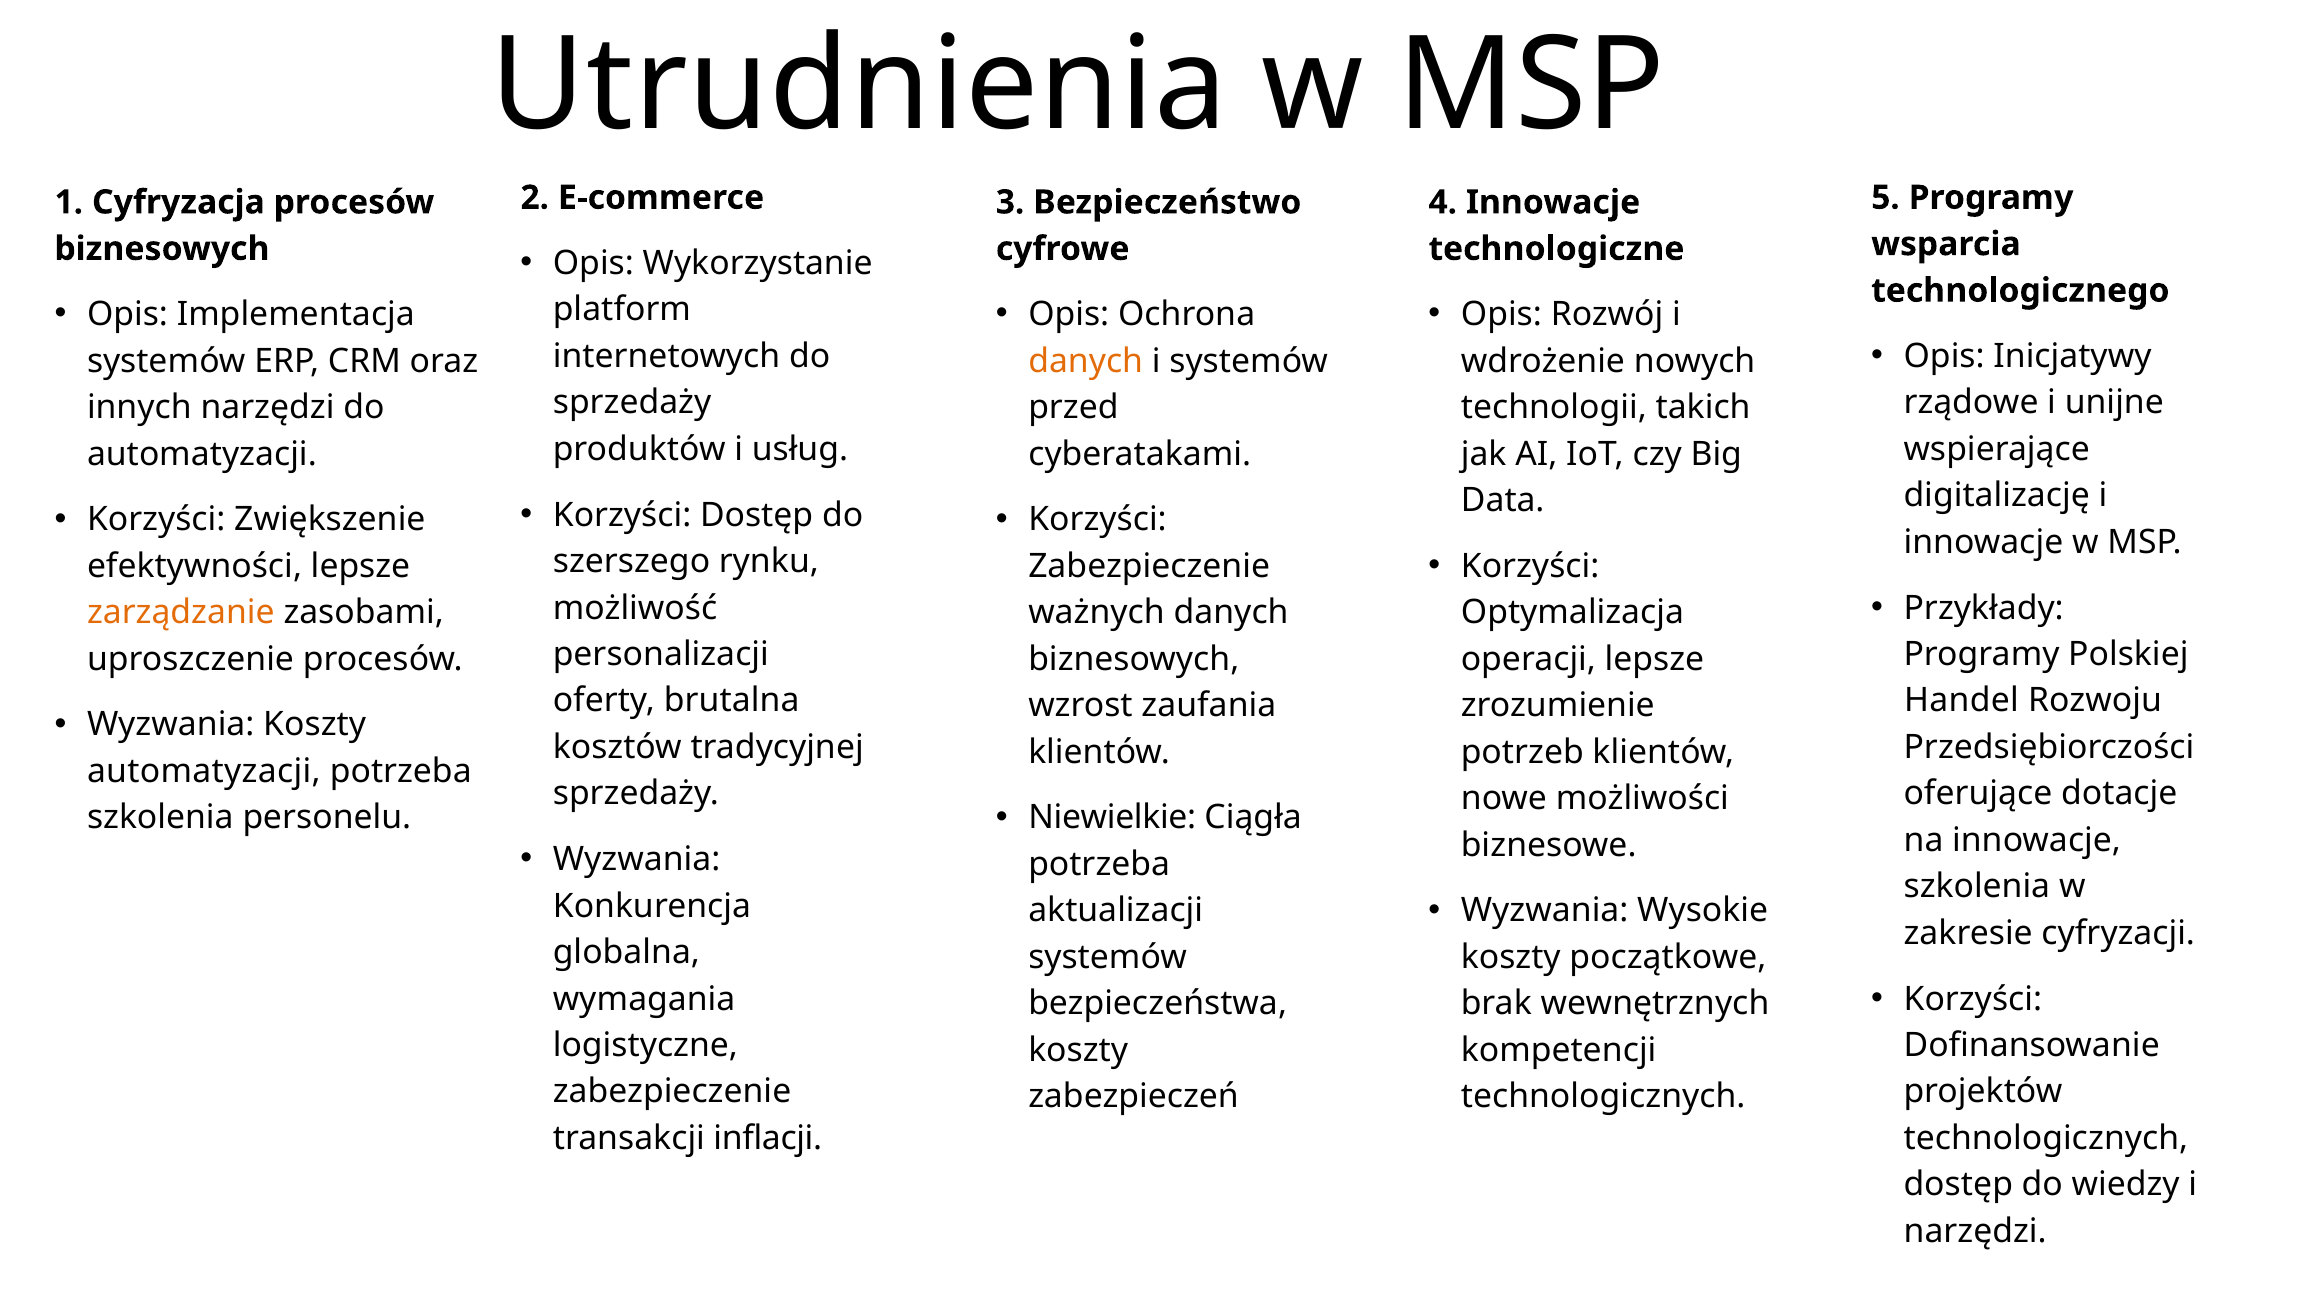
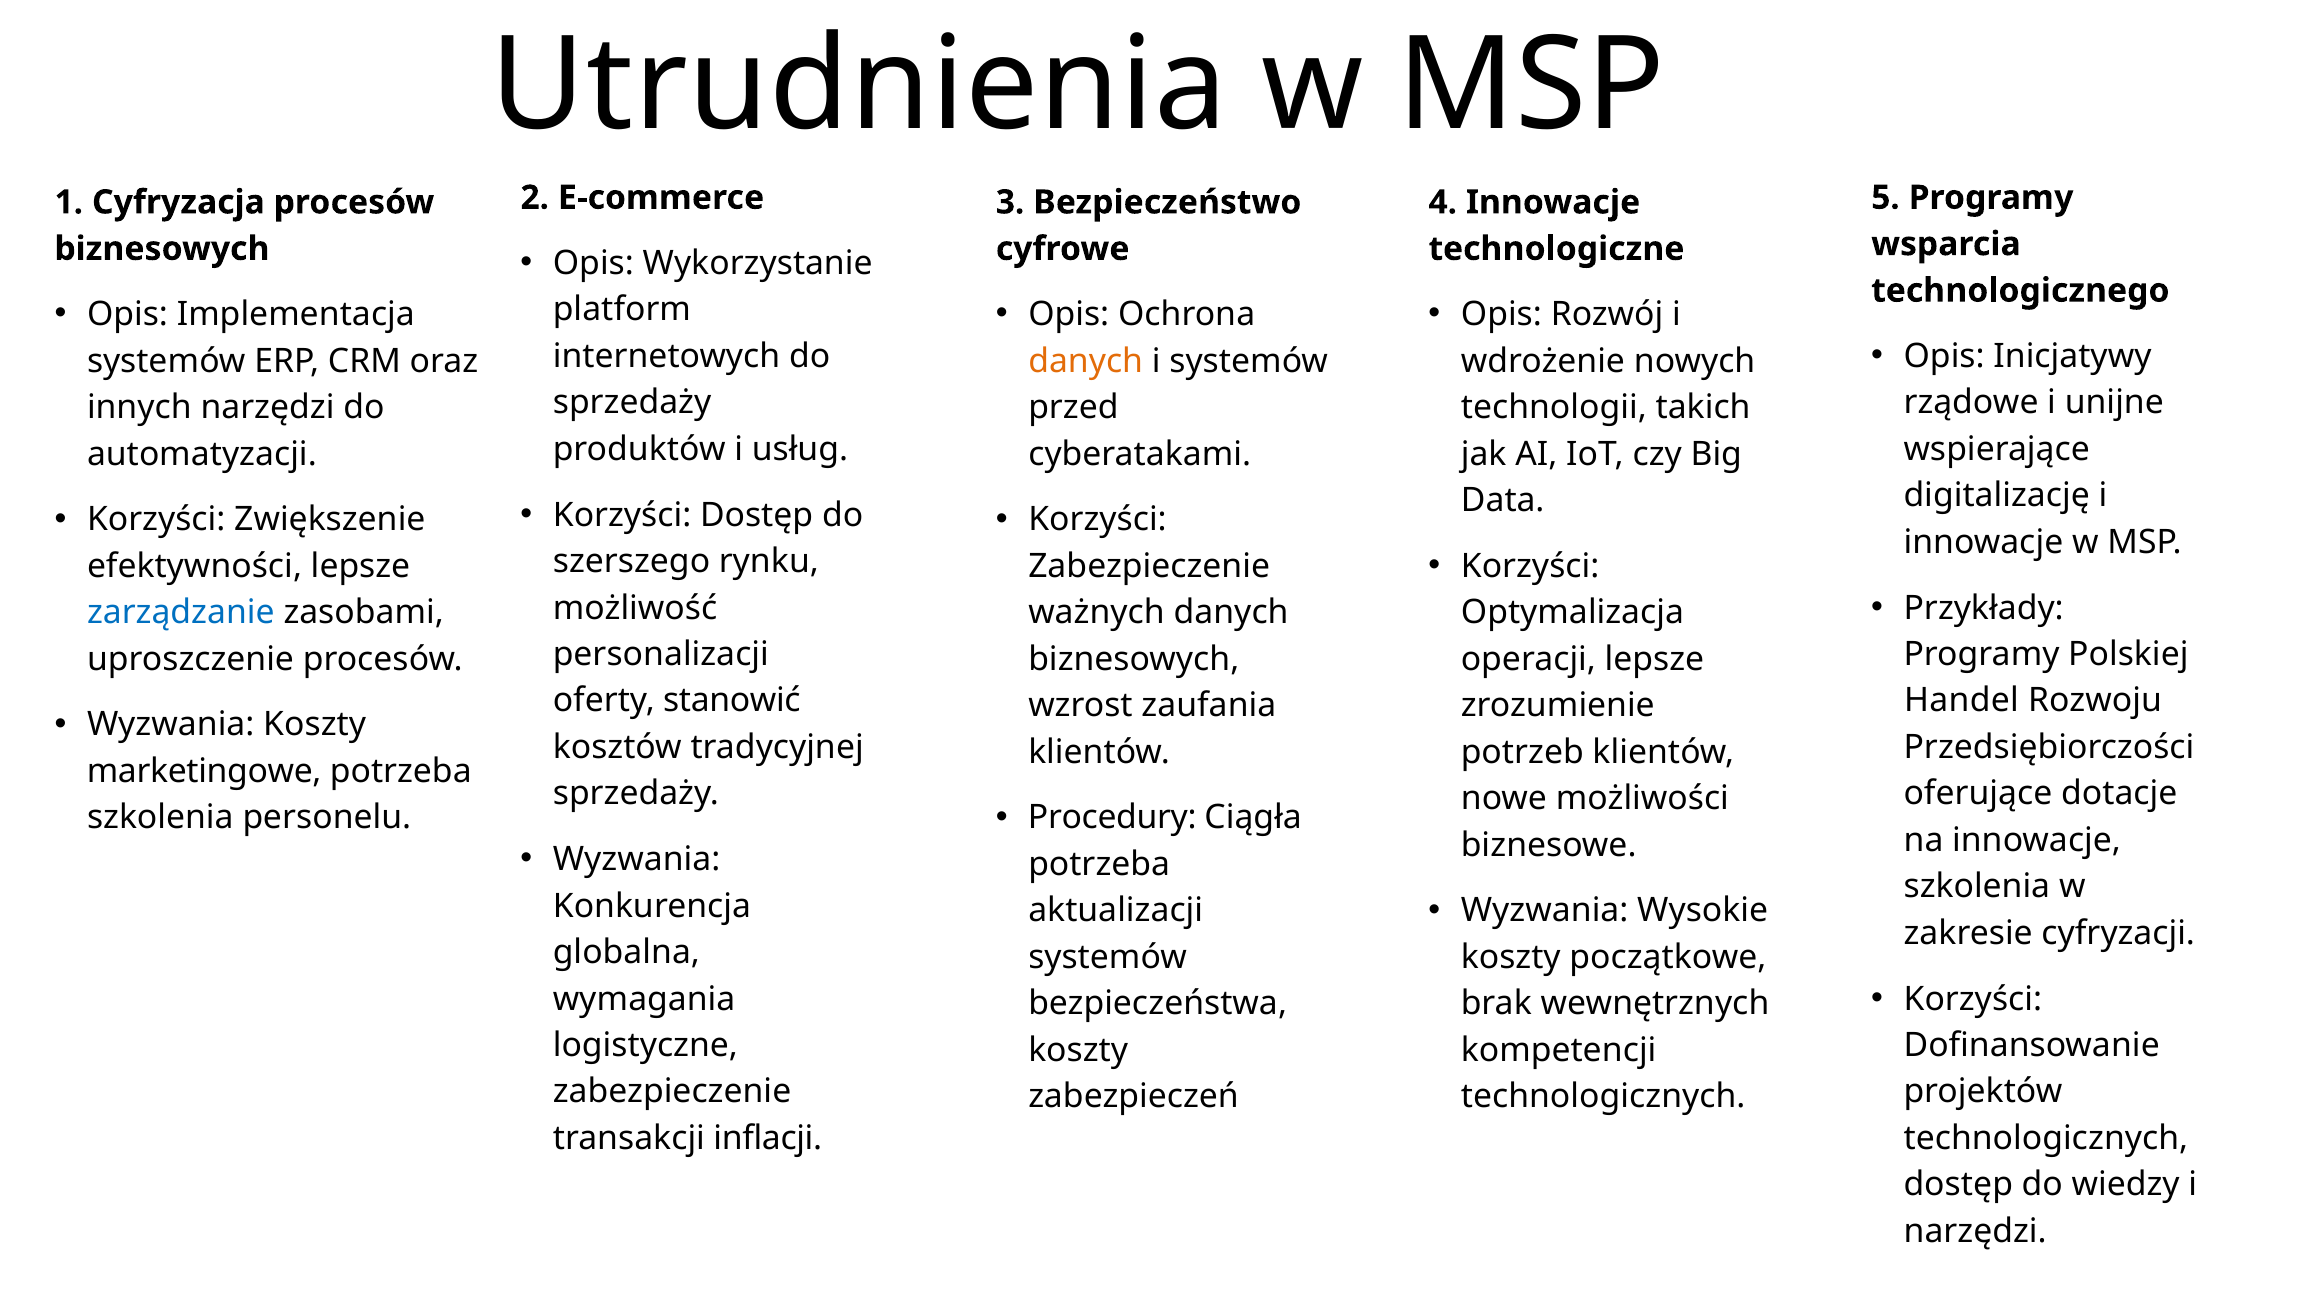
zarządzanie colour: orange -> blue (181, 613)
brutalna: brutalna -> stanowić (732, 701)
automatyzacji: automatyzacji -> marketingowe (204, 771)
Niewielkie: Niewielkie -> Procedury (1112, 818)
